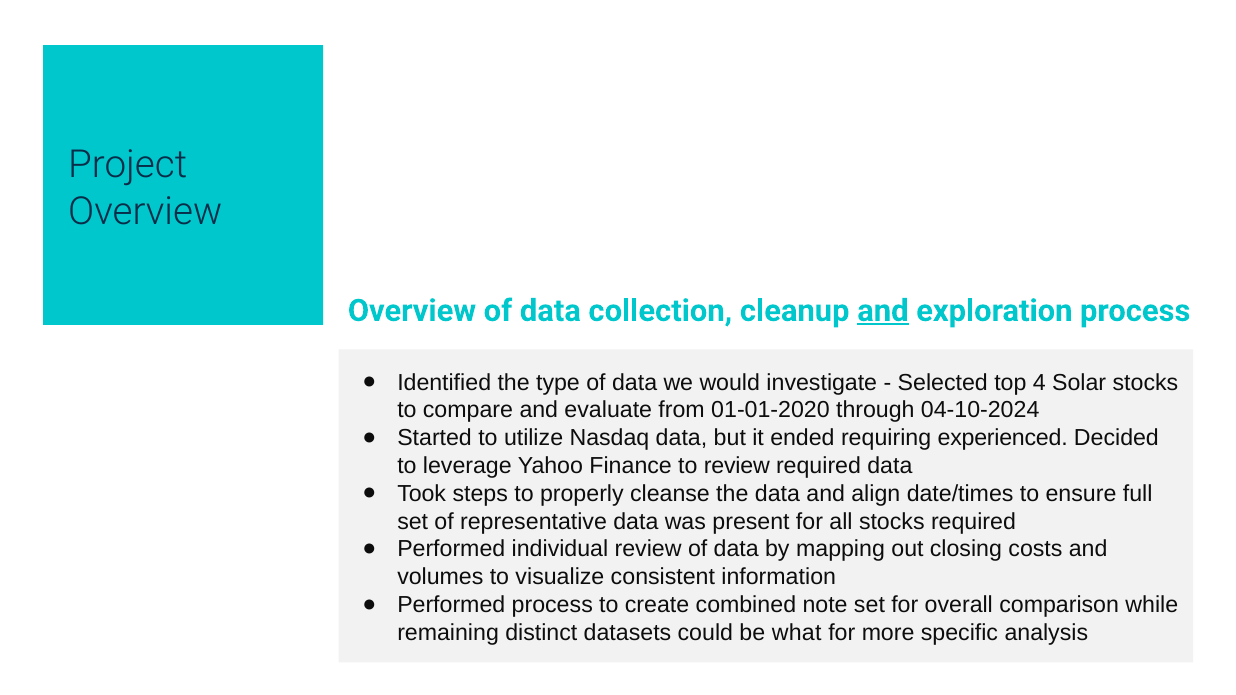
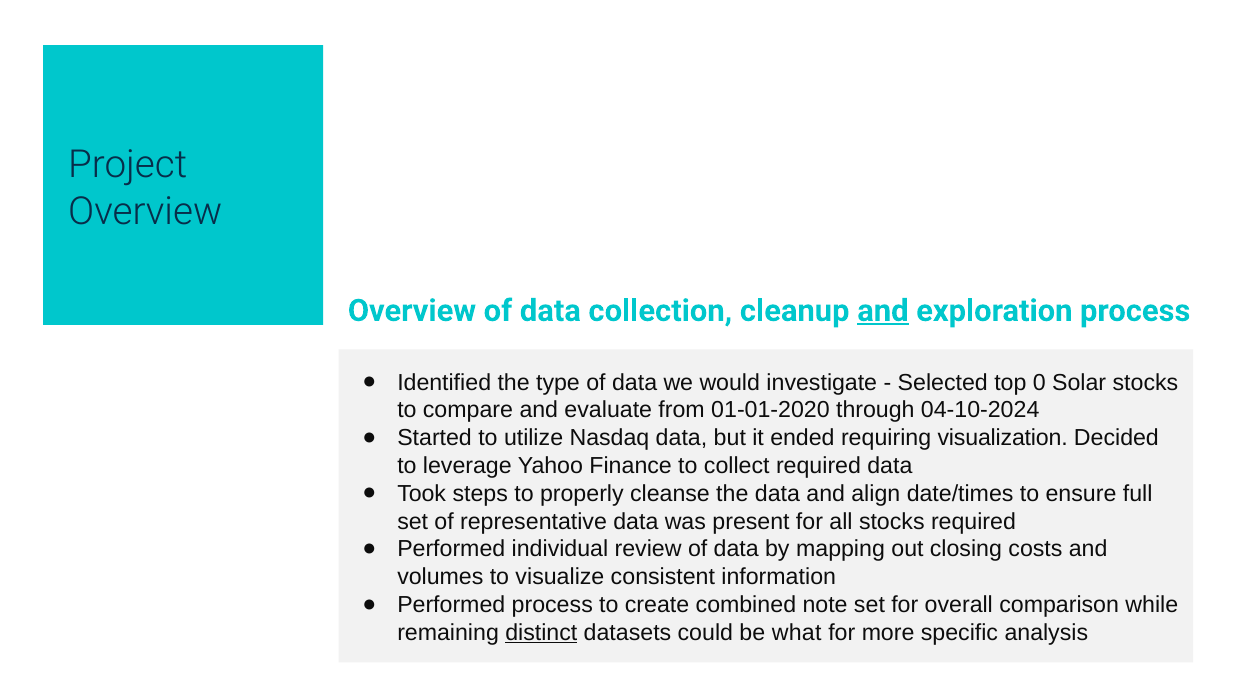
4: 4 -> 0 (1039, 383)
experienced: experienced -> visualization (1003, 438)
to review: review -> collect (737, 466)
distinct underline: none -> present (541, 633)
